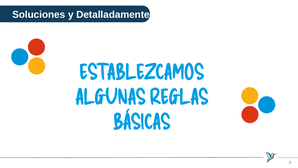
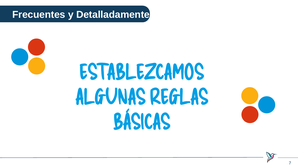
Soluciones: Soluciones -> Frecuentes (39, 15)
